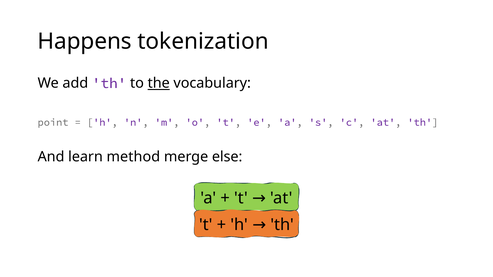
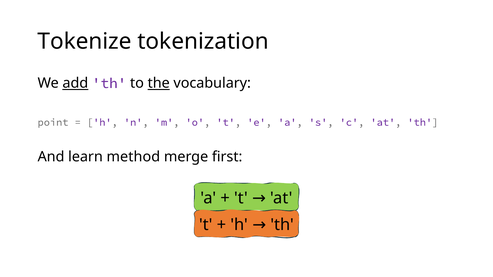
Happens: Happens -> Tokenize (85, 41)
add underline: none -> present (75, 83)
else: else -> first (227, 157)
